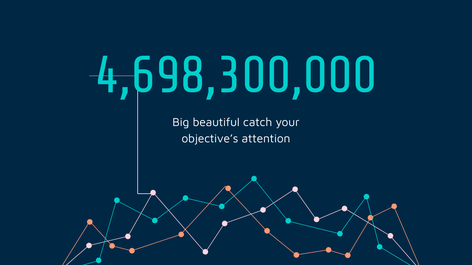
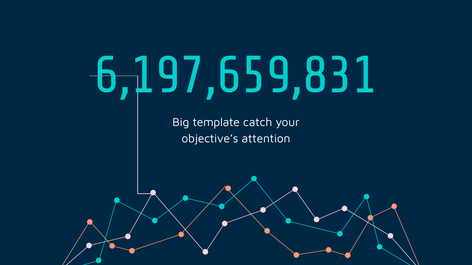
4,698,300,000: 4,698,300,000 -> 6,197,659,831 (236, 75)
beautiful: beautiful -> template (216, 122)
